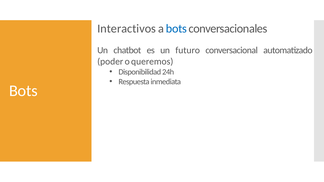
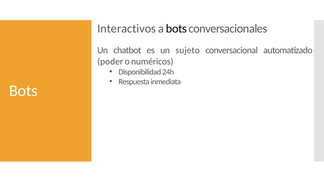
bots colour: blue -> black (176, 29)
futuro: futuro -> sujeto (188, 50)
queremos: queremos -> numéricos (152, 62)
